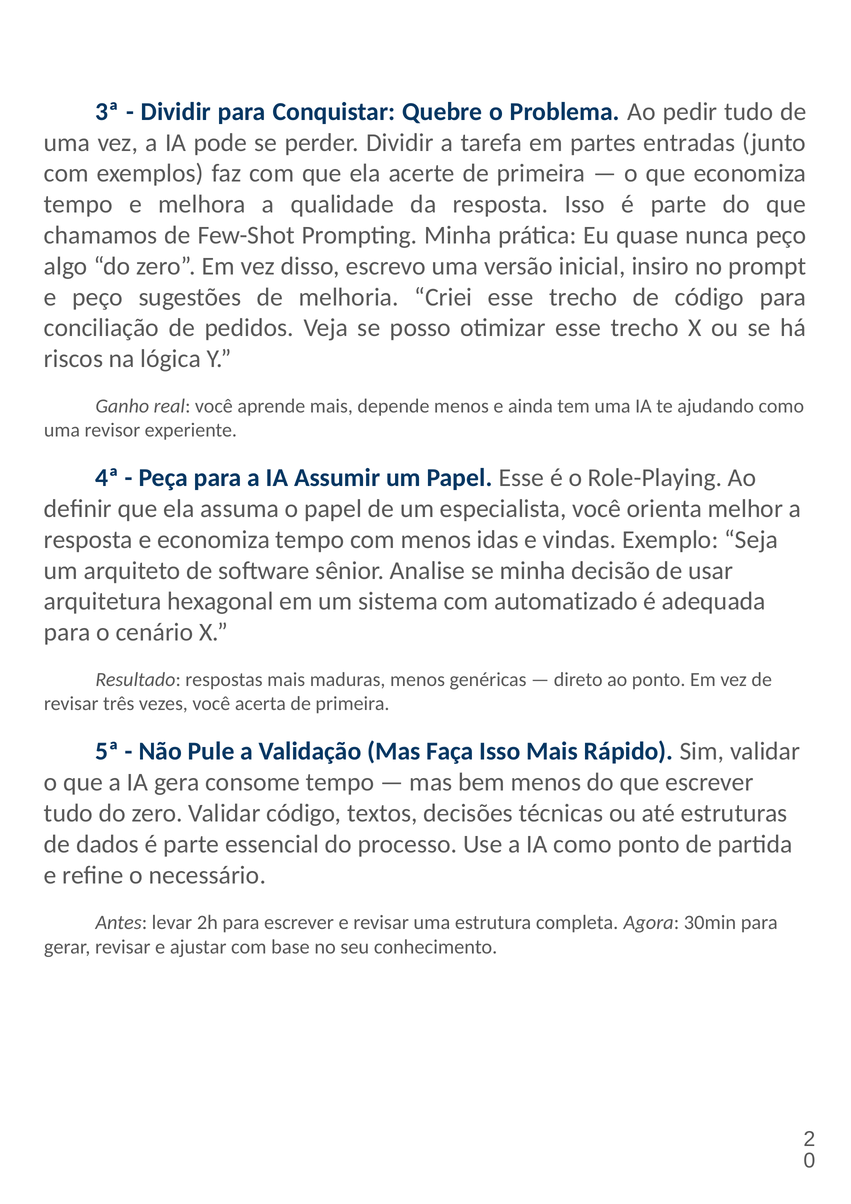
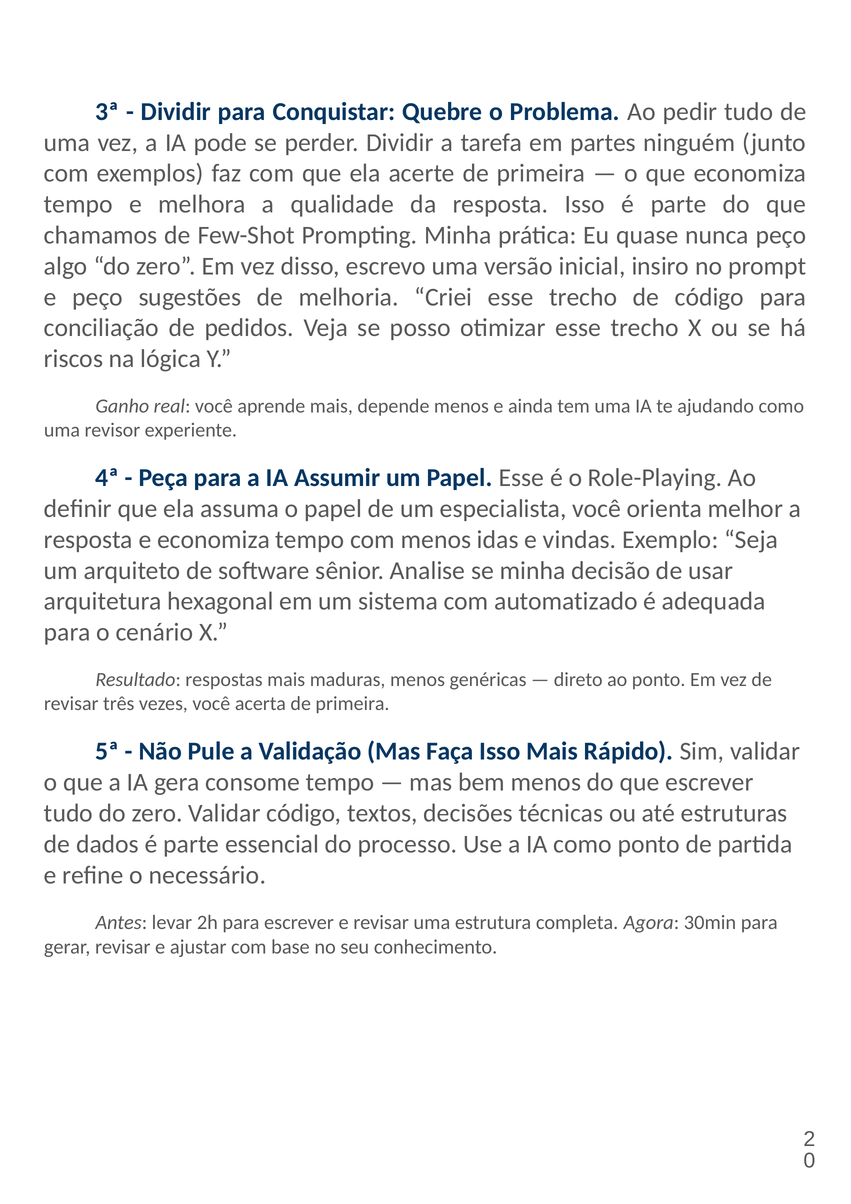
entradas: entradas -> ninguém (689, 143)
